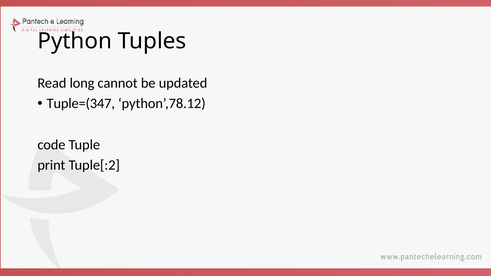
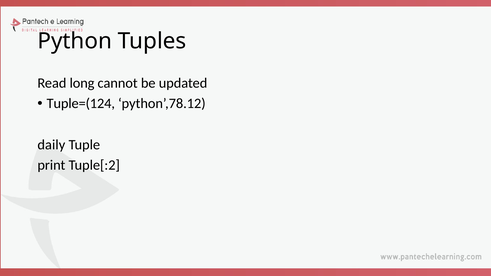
Tuple=(347: Tuple=(347 -> Tuple=(124 (81, 104)
code: code -> daily (51, 145)
